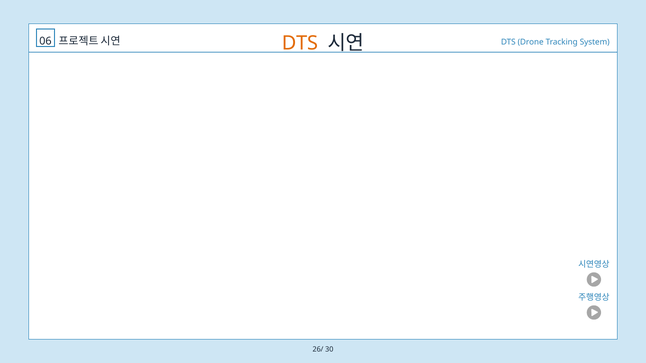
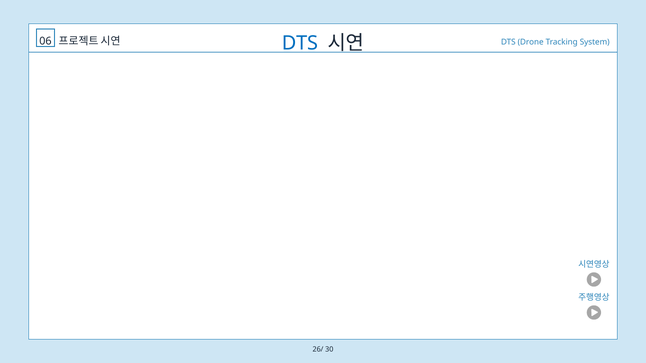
DTS colour: orange -> blue (300, 43)
